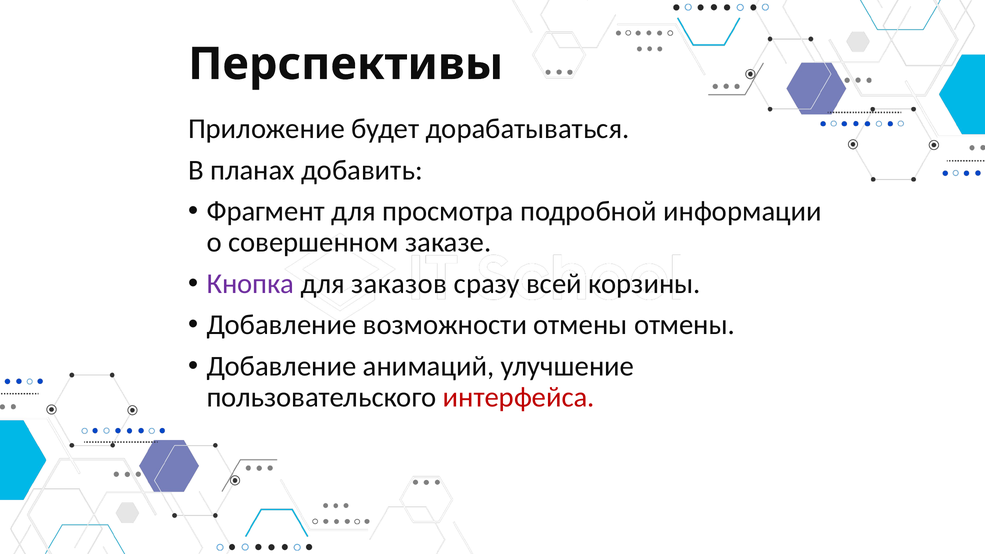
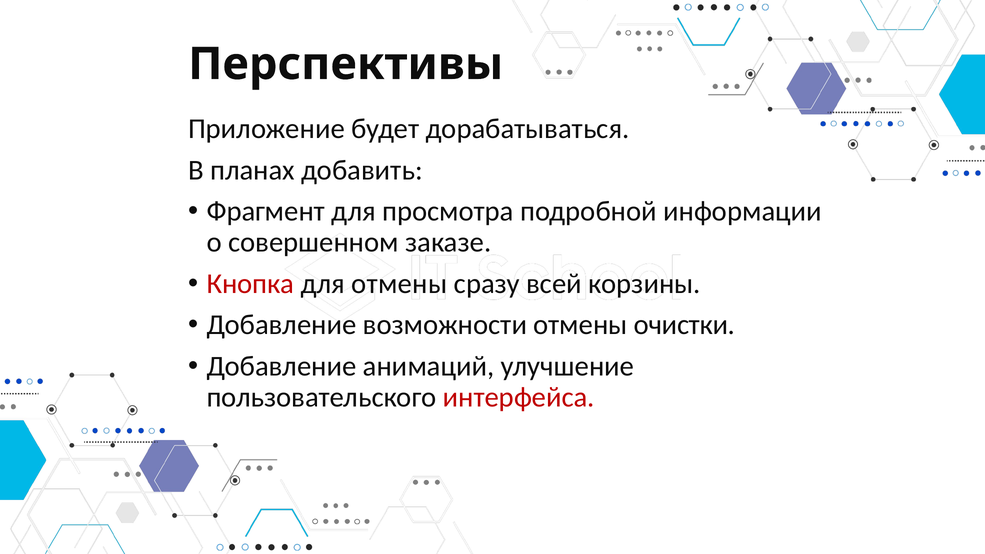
Кнопка colour: purple -> red (250, 284)
для заказов: заказов -> отмены (399, 284)
отмены отмены: отмены -> очистки (684, 325)
